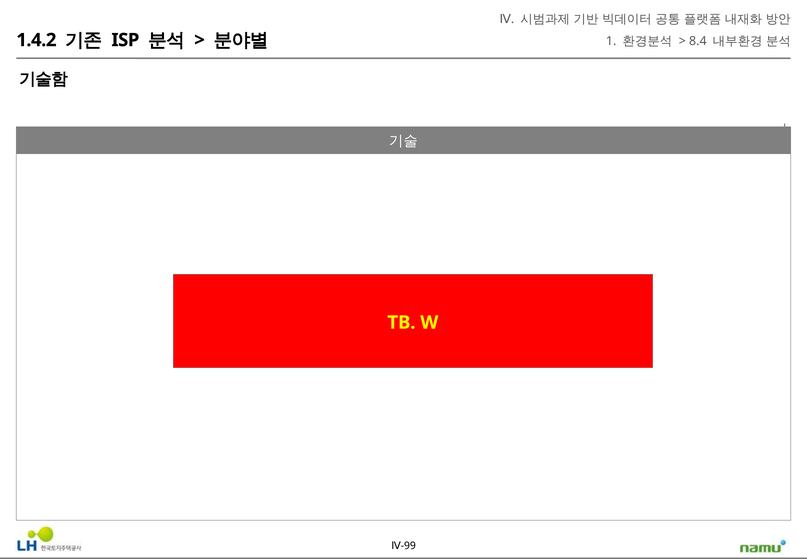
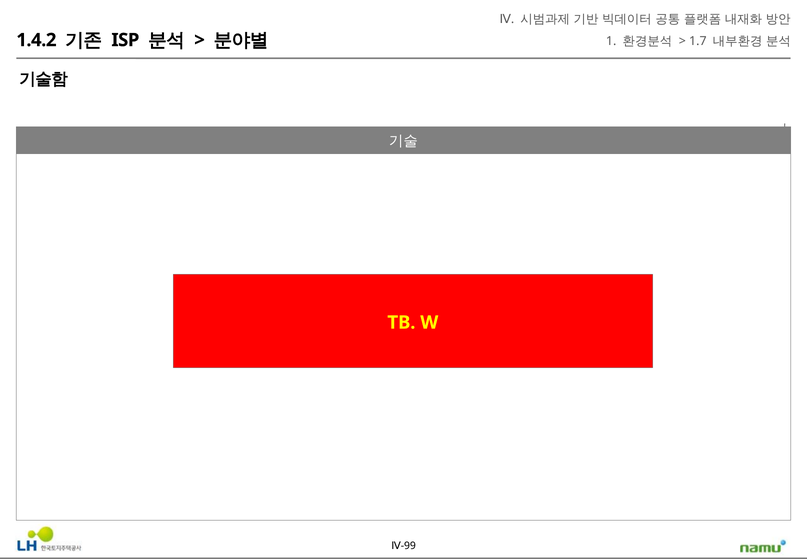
8.4: 8.4 -> 1.7 (698, 41)
